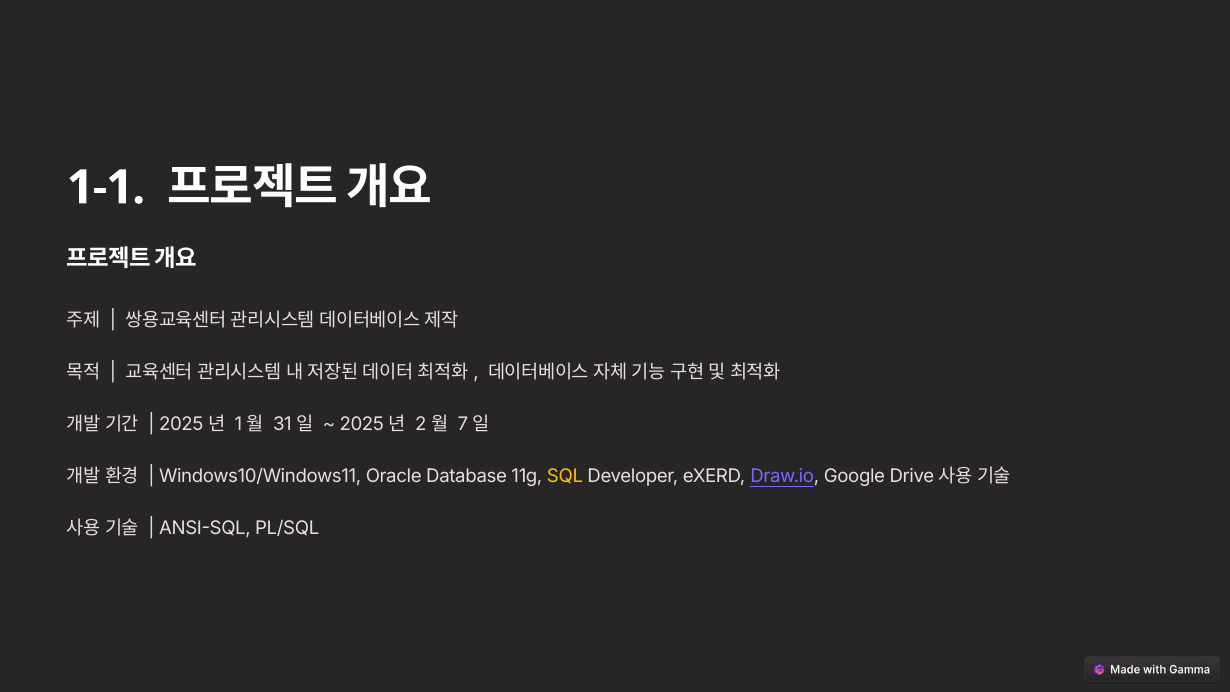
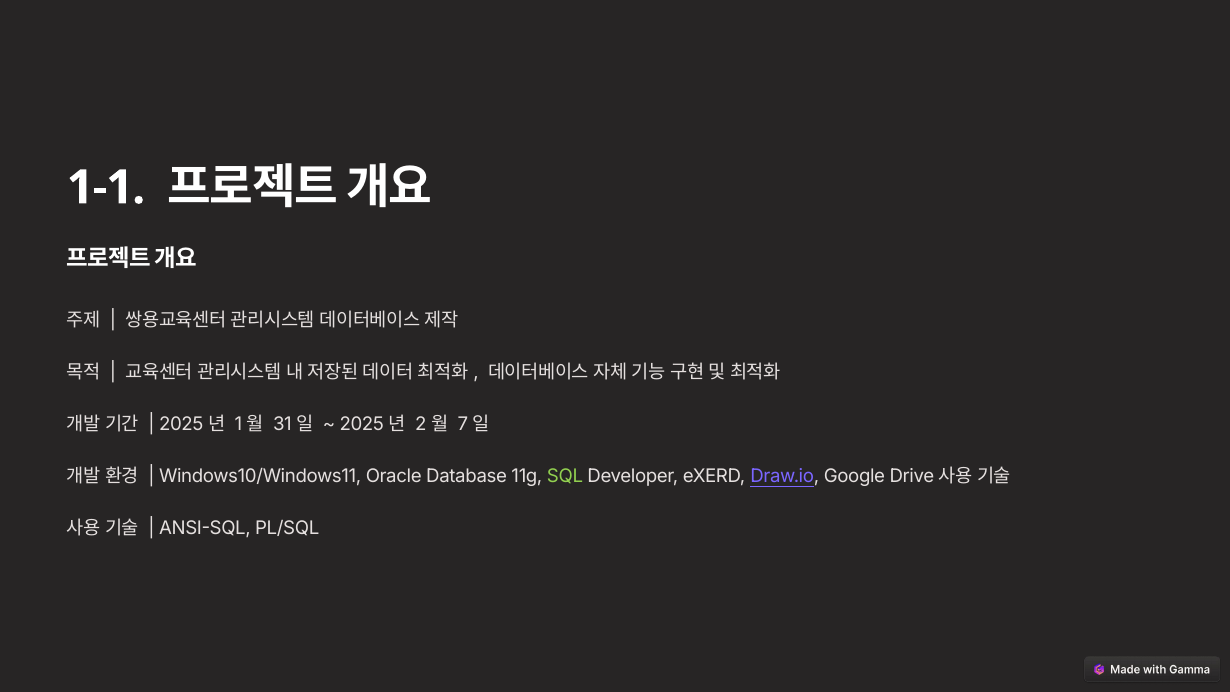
SQL colour: yellow -> light green (565, 476)
